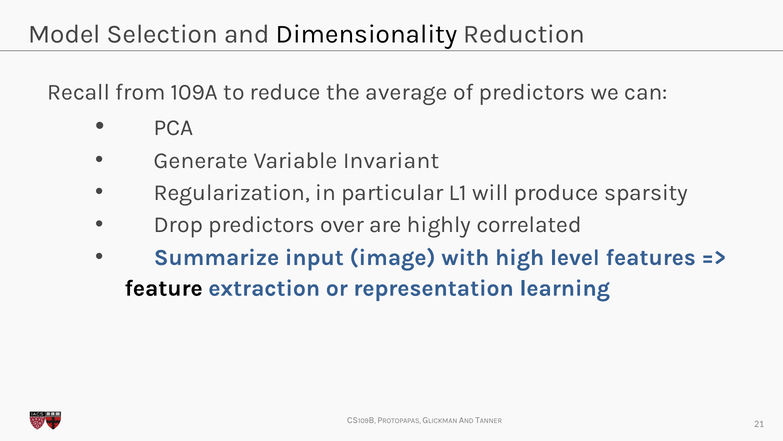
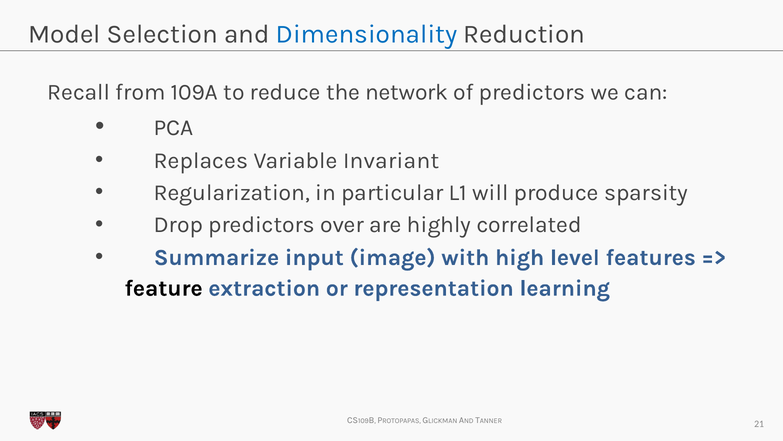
Dimensionality colour: black -> blue (367, 34)
average: average -> network (407, 92)
Generate: Generate -> Replaces (201, 160)
